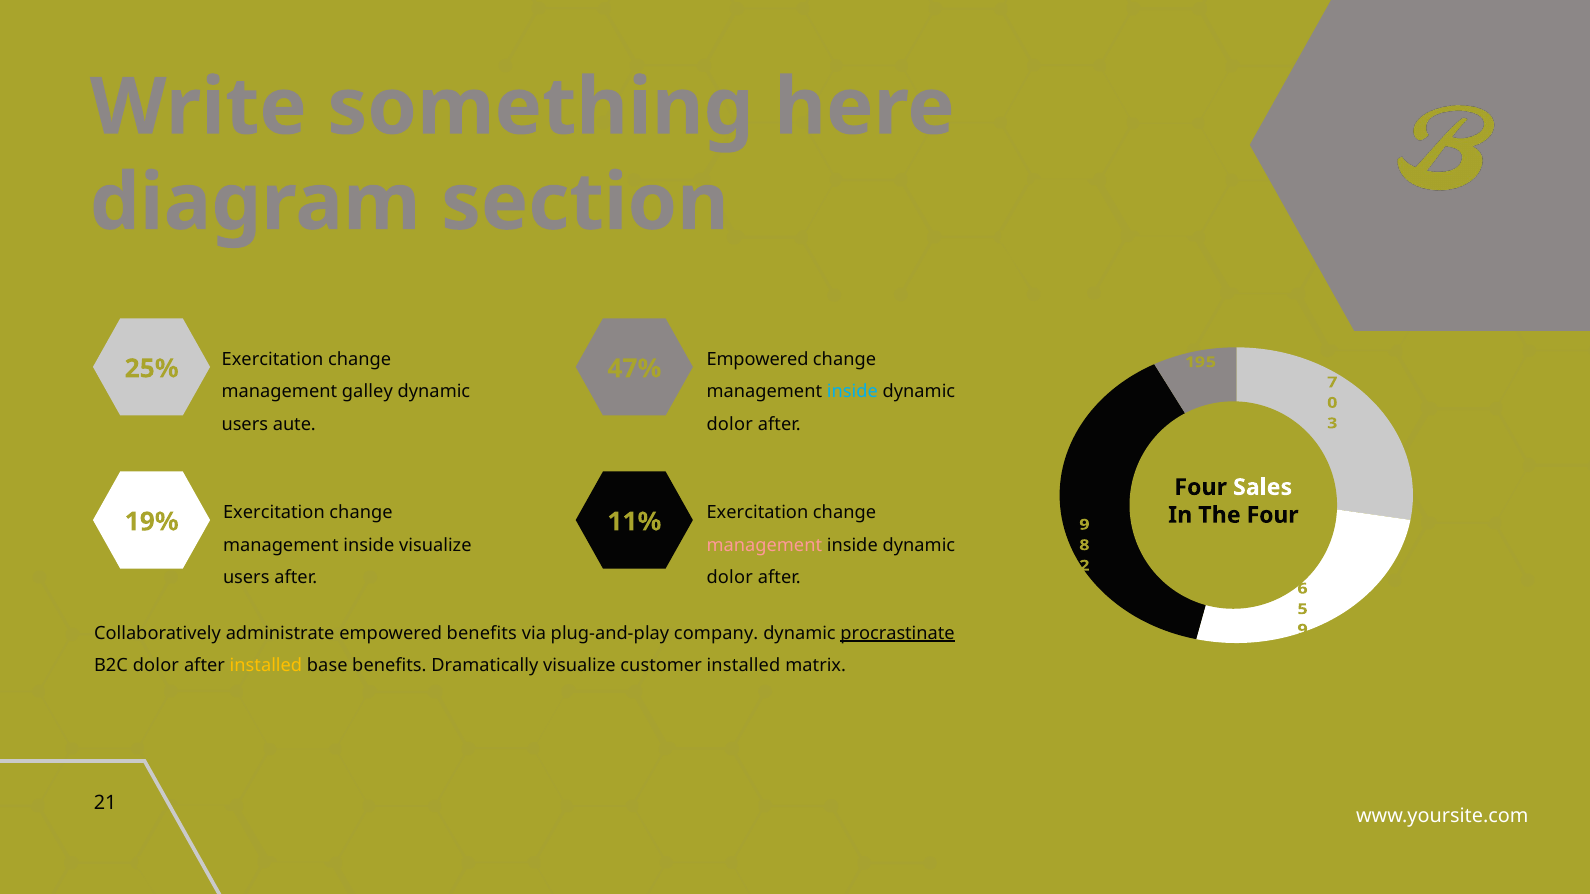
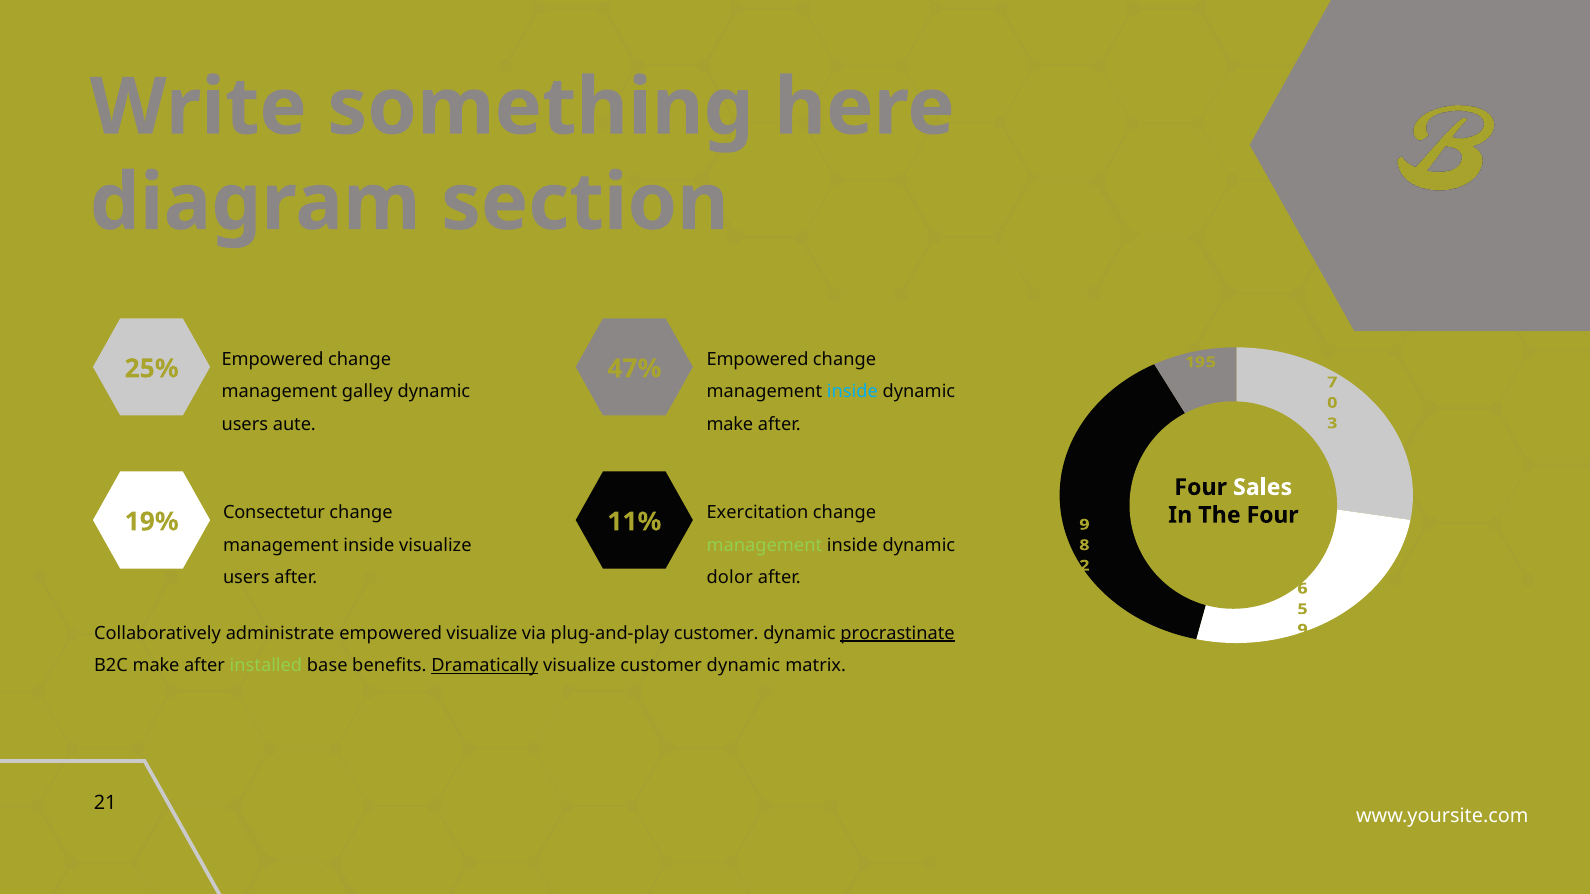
Exercitation: Exercitation -> Empowered (273, 359)
dolor: dolor -> make (730, 425)
Exercitation: Exercitation -> Consectetur (274, 512)
management colour: pink -> light green (764, 545)
empowered benefits: benefits -> visualize (482, 633)
plug-and-play company: company -> customer (716, 633)
B2C dolor: dolor -> make (156, 666)
installed colour: yellow -> light green (266, 666)
Dramatically underline: none -> present (485, 666)
visualize customer installed: installed -> dynamic (743, 666)
